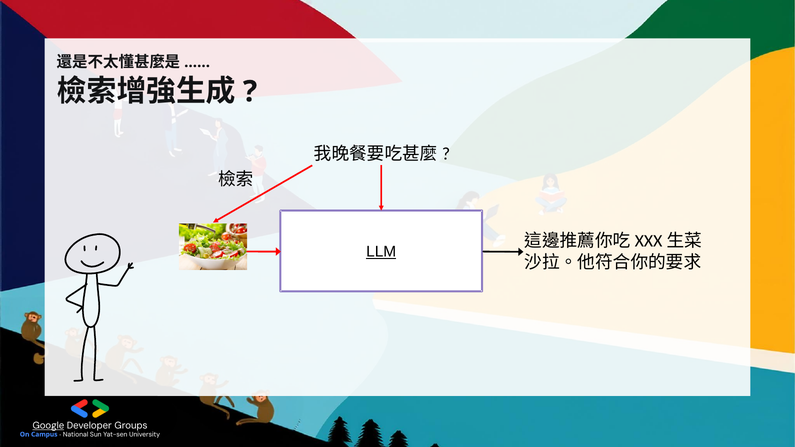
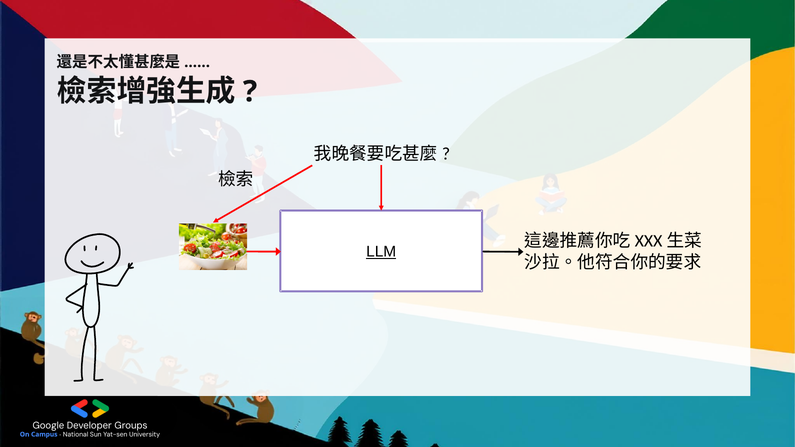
Google underline: present -> none (48, 426)
